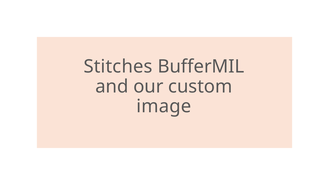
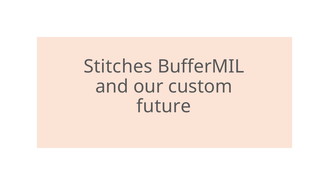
image: image -> future (164, 106)
